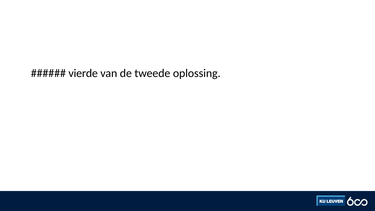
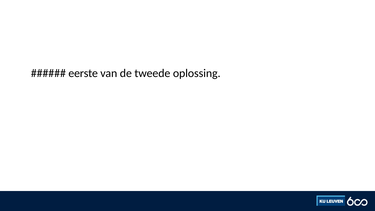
vierde: vierde -> eerste (83, 73)
